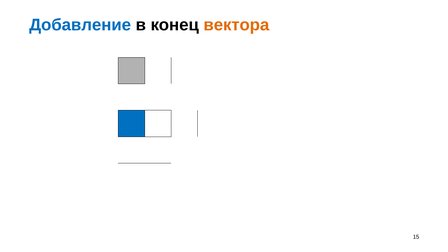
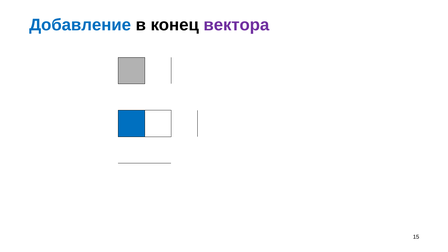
вектора colour: orange -> purple (236, 25)
